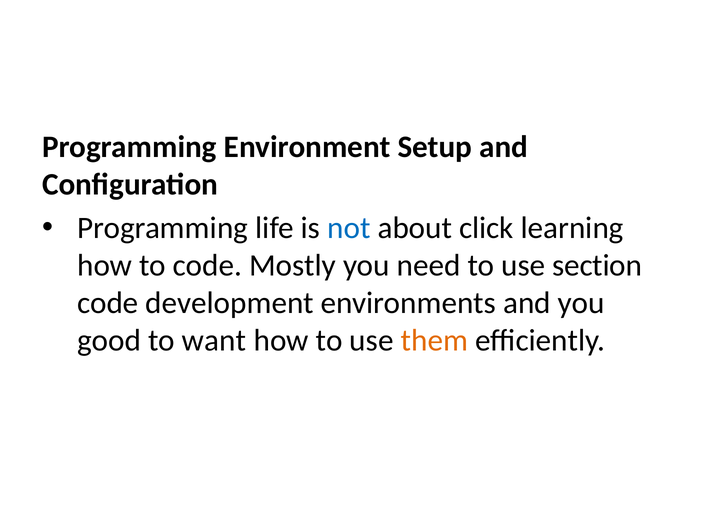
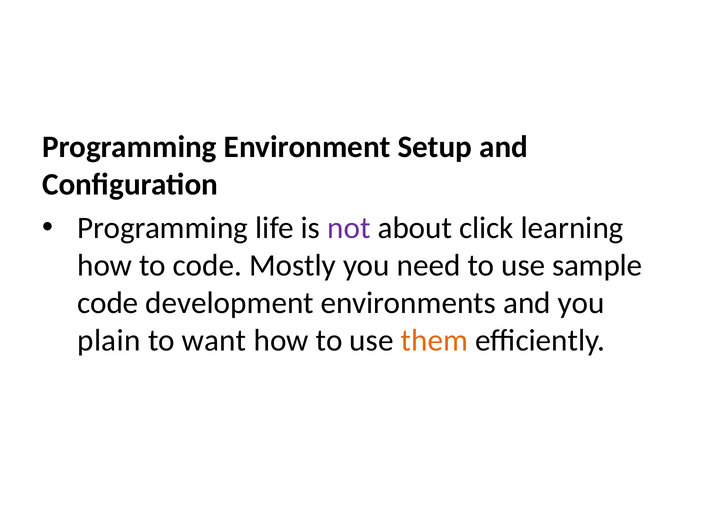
not colour: blue -> purple (349, 228)
section: section -> sample (597, 266)
good: good -> plain (109, 341)
